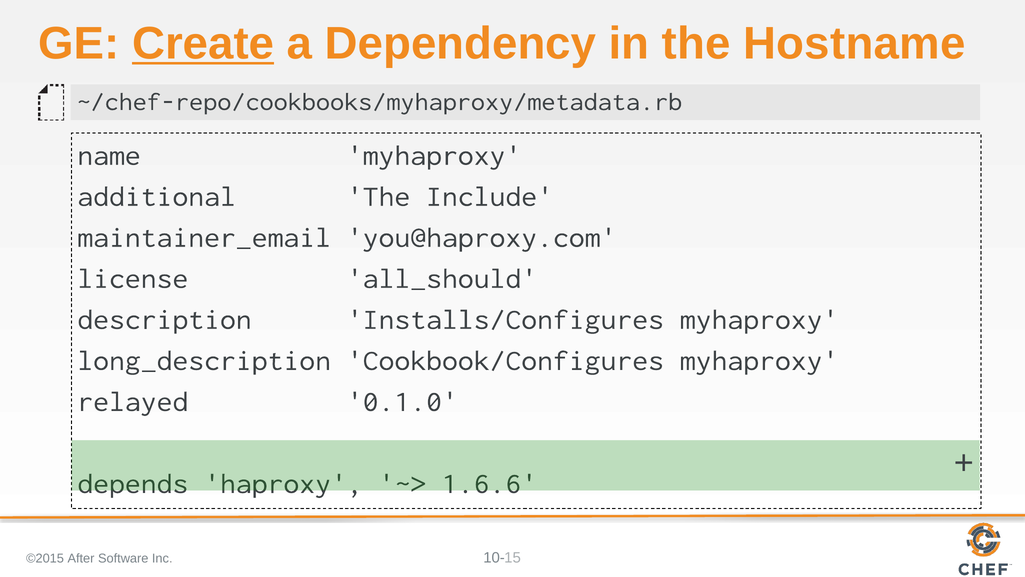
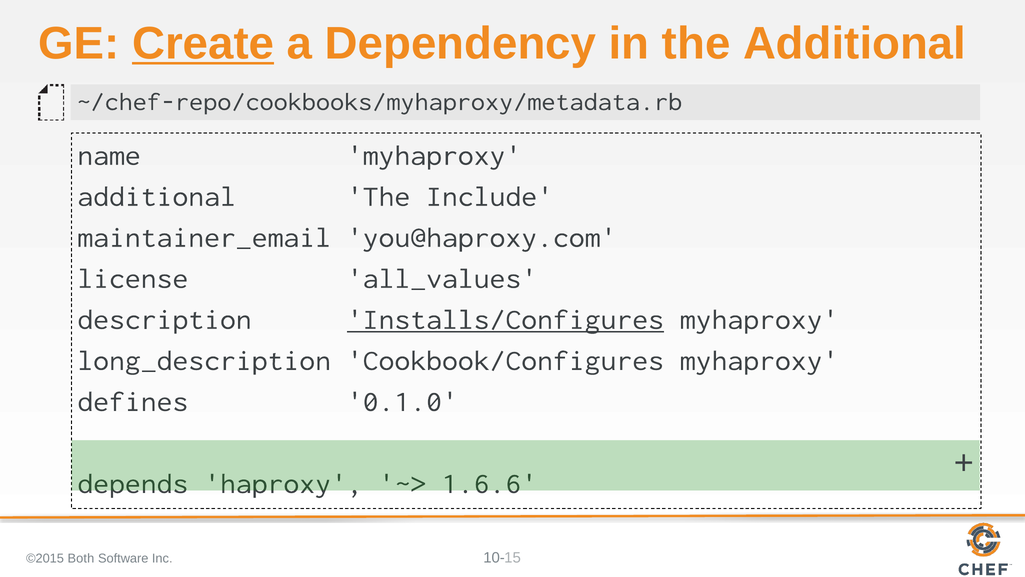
the Hostname: Hostname -> Additional (854, 44)
all_should: all_should -> all_values (442, 278)
Installs/Configures underline: none -> present (505, 319)
relayed: relayed -> defines (133, 401)
After: After -> Both (81, 558)
